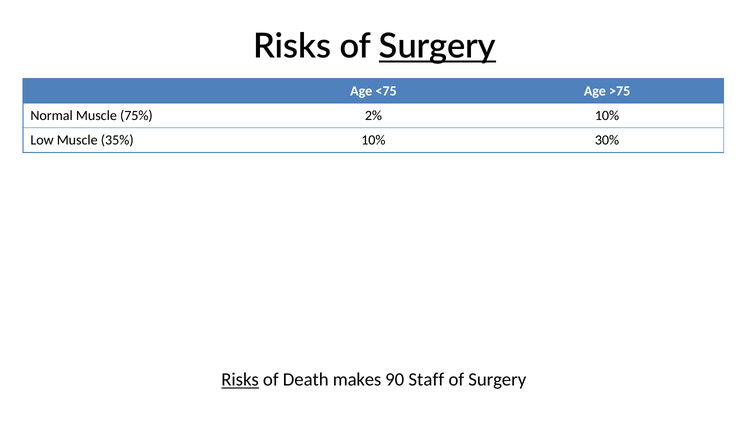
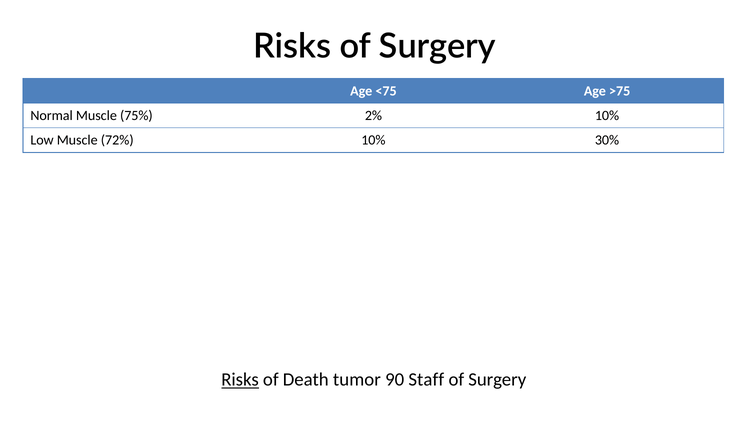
Surgery underline: present -> none (437, 47)
35%: 35% -> 72% (117, 140)
makes: makes -> tumor (357, 379)
